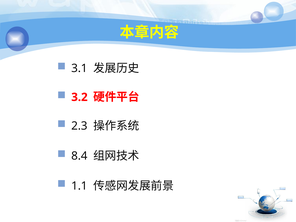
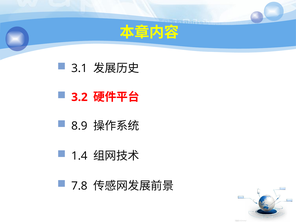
2.3: 2.3 -> 8.9 (79, 126)
8.4: 8.4 -> 1.4 (79, 156)
1.1: 1.1 -> 7.8 (79, 186)
